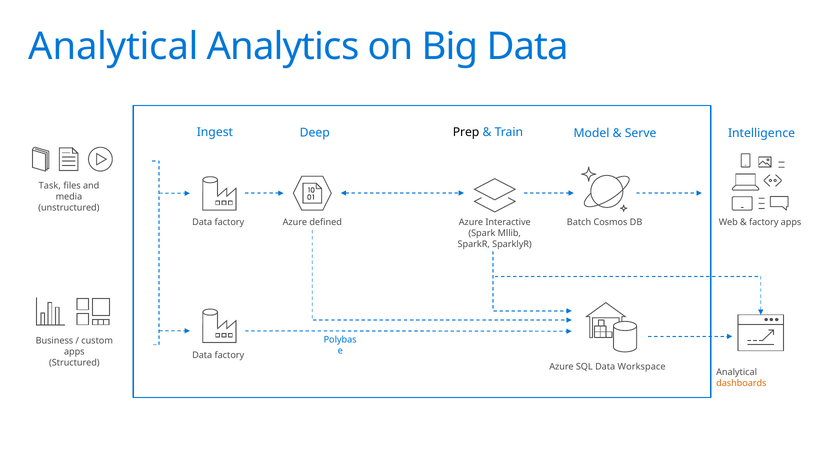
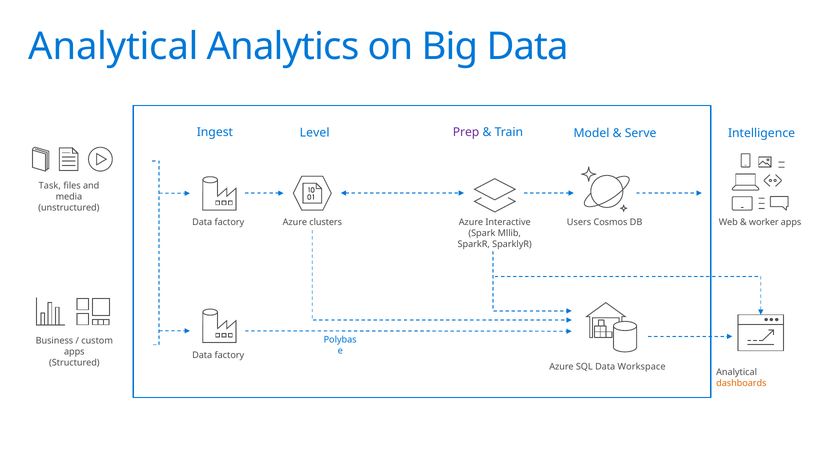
Prep colour: black -> purple (466, 132)
Deep: Deep -> Level (315, 133)
factory: factory -> worker (764, 222)
defined: defined -> clusters (326, 222)
Batch: Batch -> Users (579, 222)
